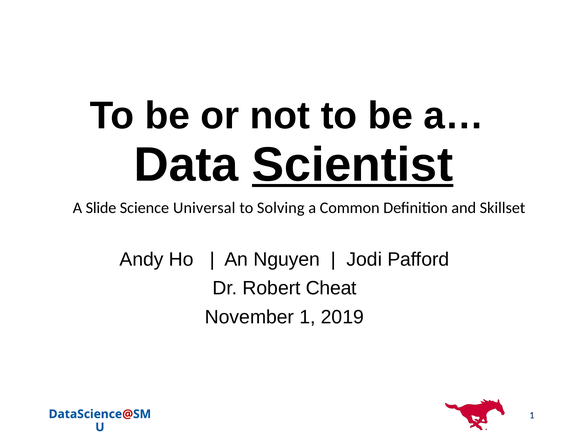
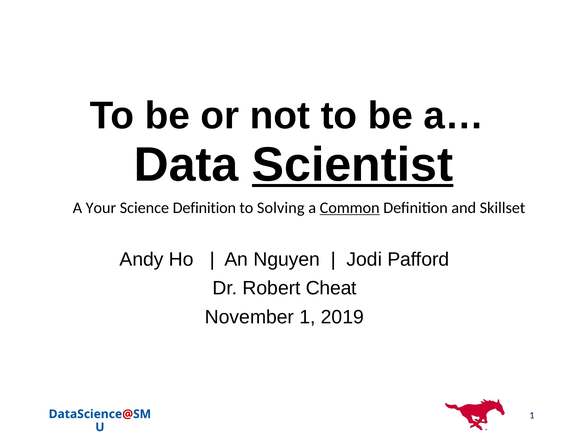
Slide: Slide -> Your (101, 208)
Science Universal: Universal -> Definition (204, 208)
Common underline: none -> present (350, 208)
